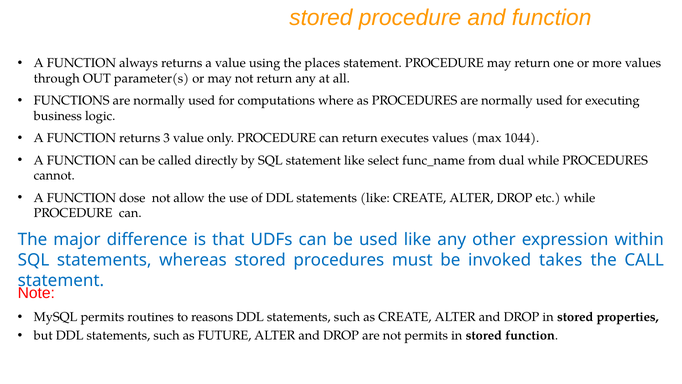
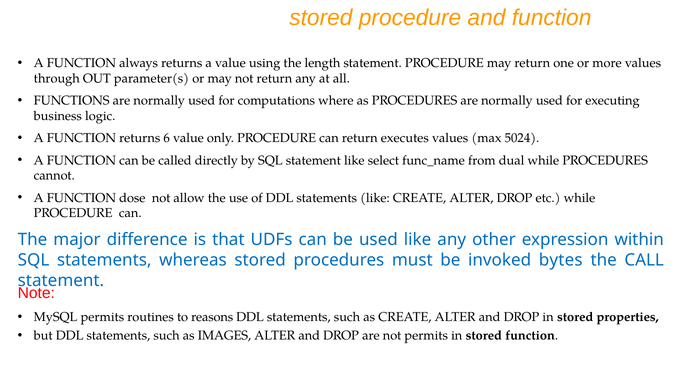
places: places -> length (322, 63)
3: 3 -> 6 (167, 138)
1044: 1044 -> 5024 (522, 138)
takes: takes -> bytes (561, 260)
FUTURE: FUTURE -> IMAGES (225, 335)
